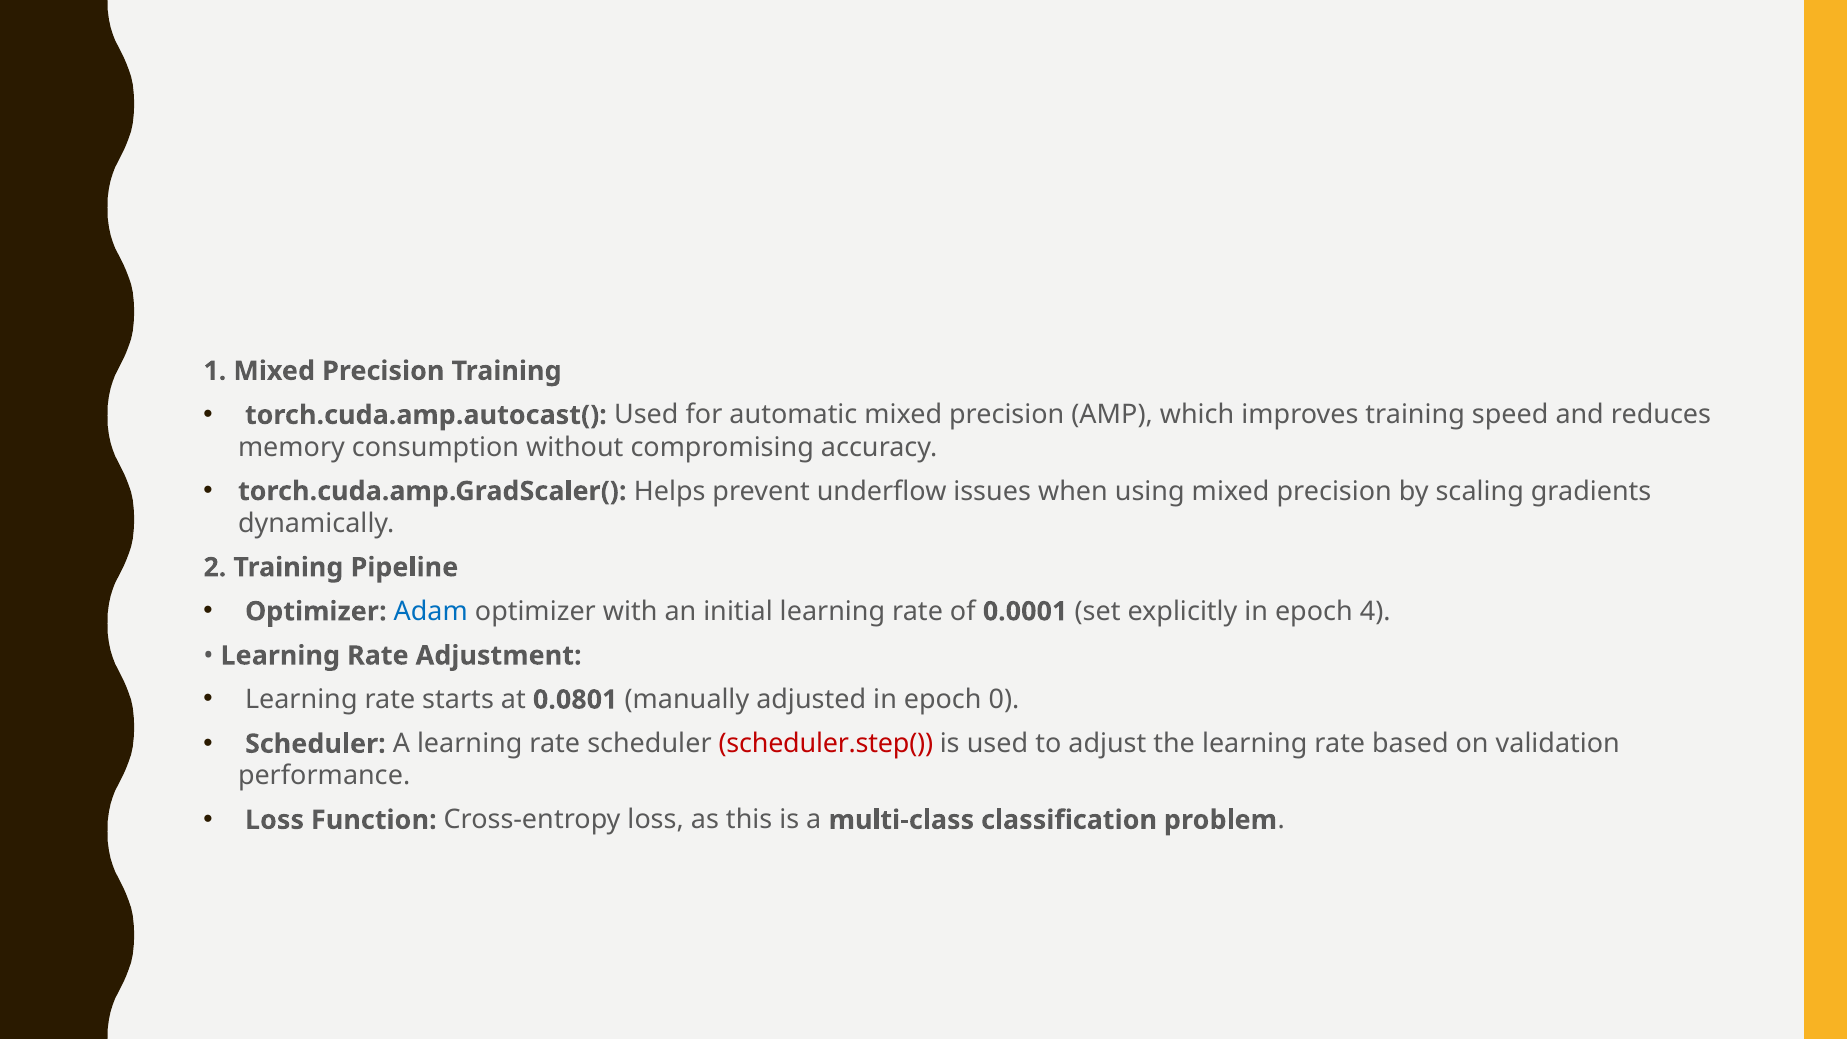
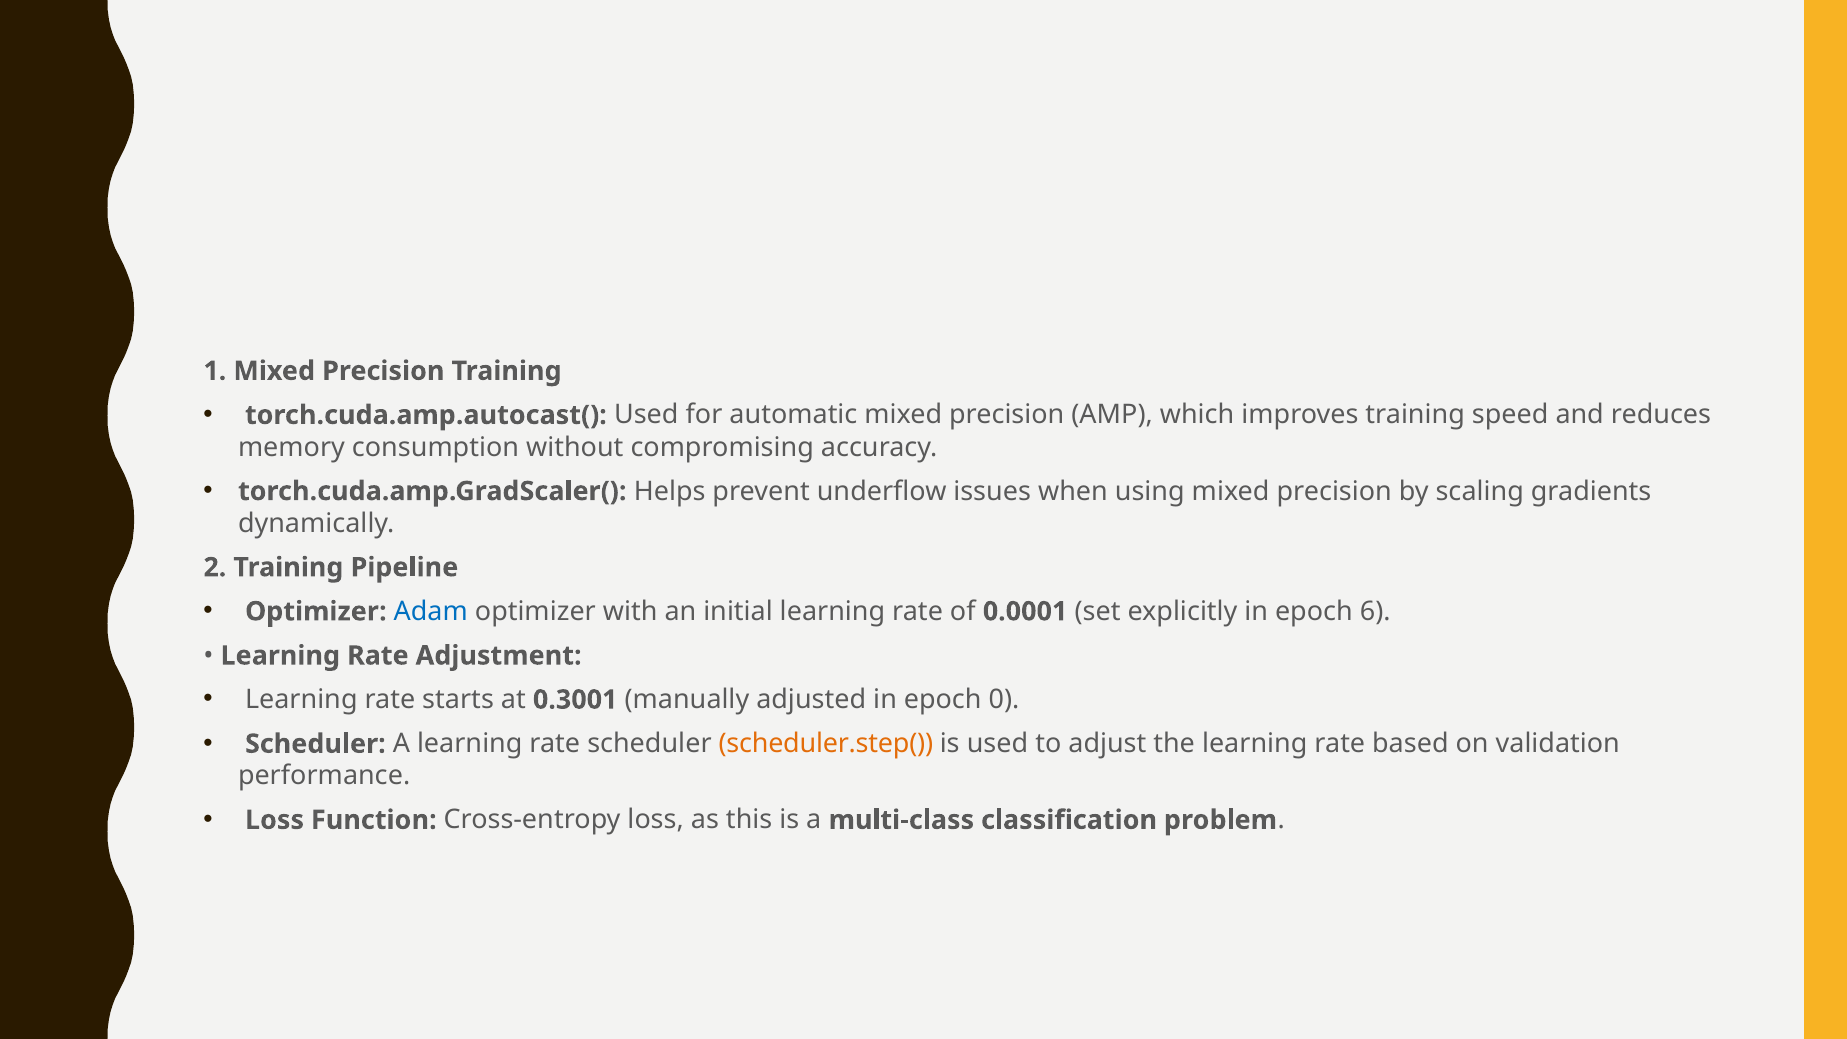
4: 4 -> 6 (1375, 611)
0.0801: 0.0801 -> 0.3001 (575, 700)
scheduler.step( colour: red -> orange (826, 744)
